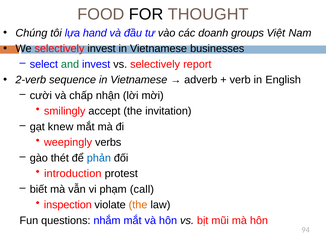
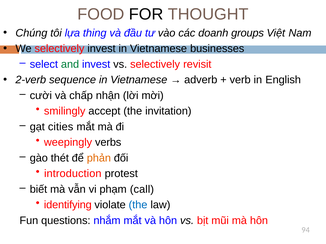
hand: hand -> thing (95, 33)
report: report -> revisit (197, 64)
knew: knew -> cities (61, 127)
phản colour: blue -> orange (99, 158)
inspection: inspection -> identifying (68, 205)
the colour: orange -> blue (138, 205)
